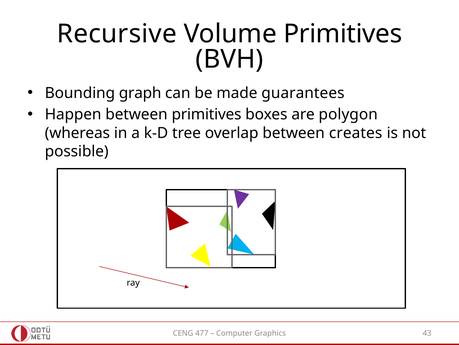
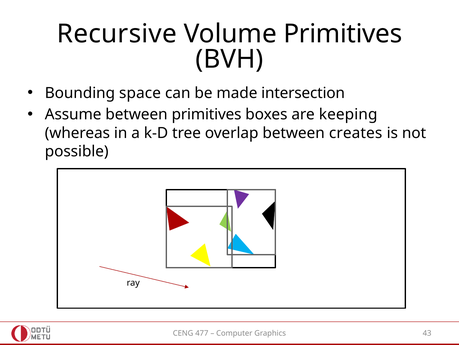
graph: graph -> space (140, 93)
guarantees: guarantees -> intersection (303, 93)
Happen: Happen -> Assume (73, 114)
polygon: polygon -> keeping (348, 114)
